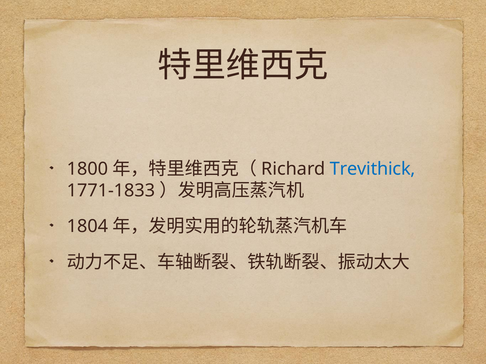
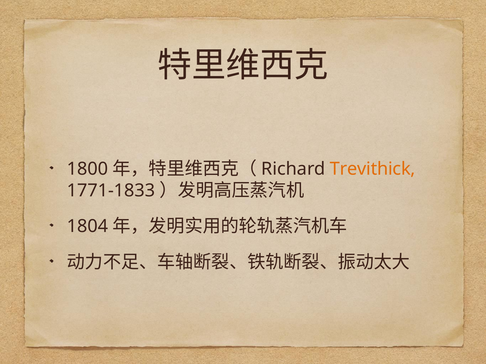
Trevithick colour: blue -> orange (373, 169)
